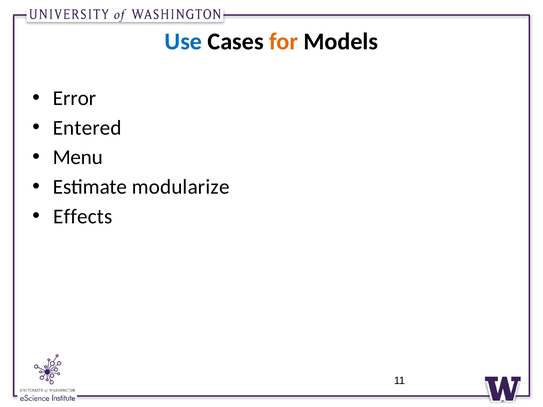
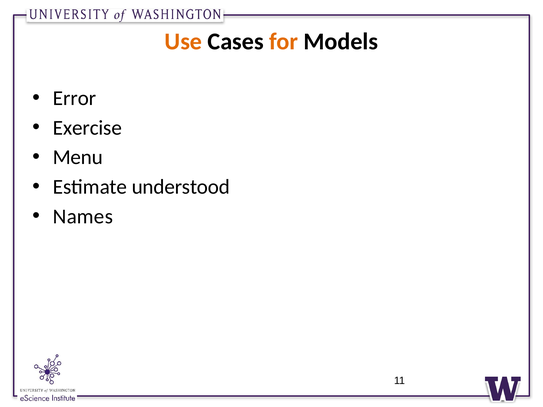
Use colour: blue -> orange (183, 41)
Entered: Entered -> Exercise (87, 128)
modularize: modularize -> understood (181, 187)
Effects: Effects -> Names (83, 217)
